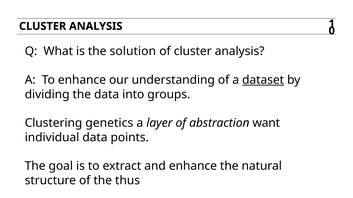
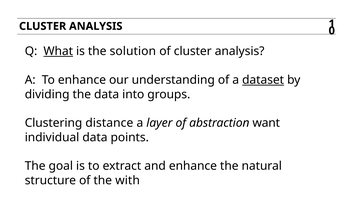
What underline: none -> present (58, 51)
genetics: genetics -> distance (109, 123)
thus: thus -> with (128, 181)
